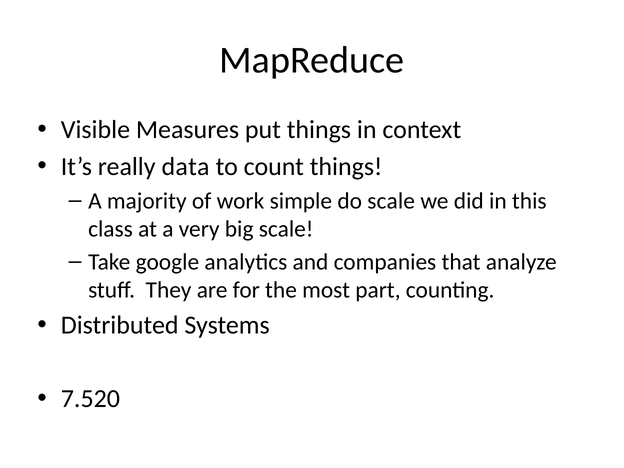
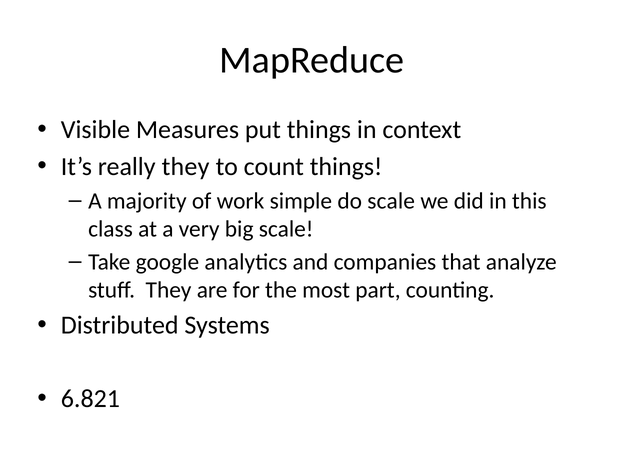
really data: data -> they (186, 166)
7.520: 7.520 -> 6.821 (90, 399)
